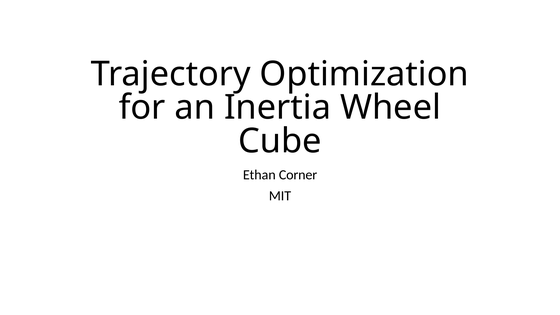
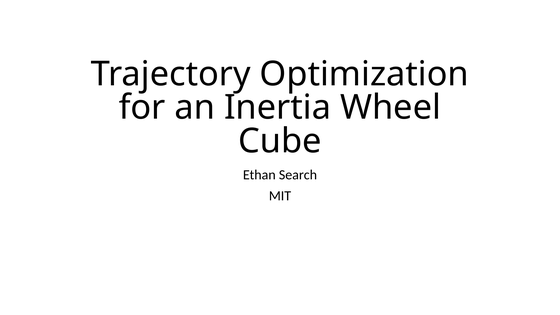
Corner: Corner -> Search (298, 175)
